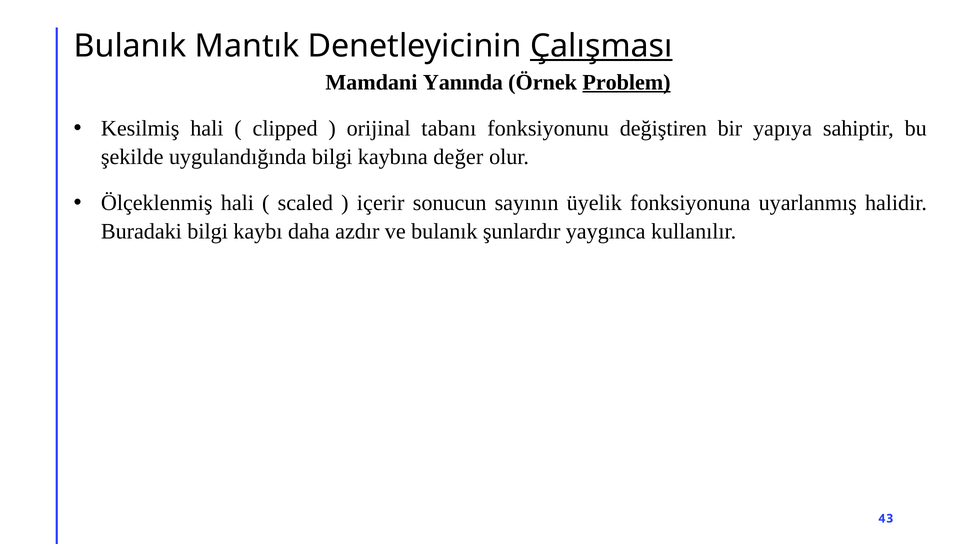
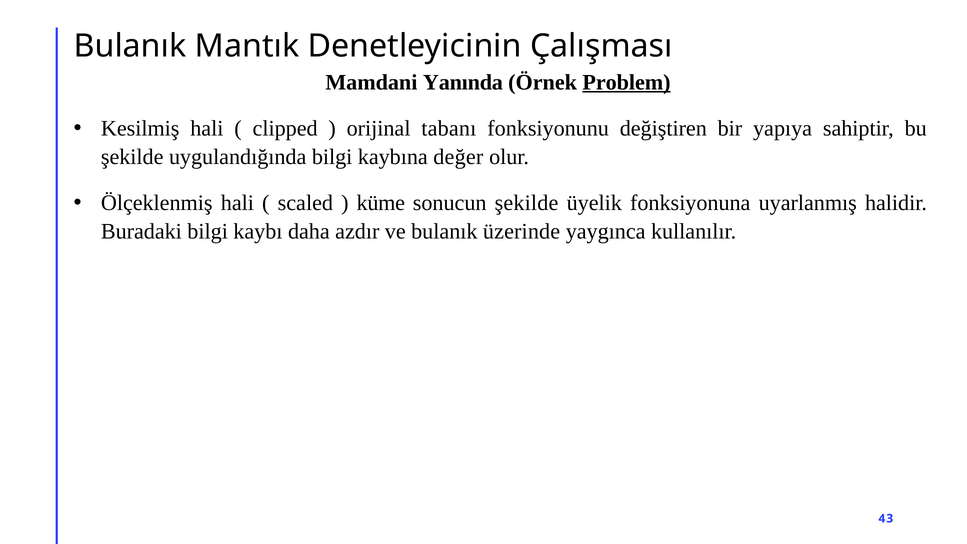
Çalışması underline: present -> none (601, 46)
içerir: içerir -> küme (381, 203)
sonucun sayının: sayının -> şekilde (526, 203)
şunlardır: şunlardır -> üzerinde (522, 231)
